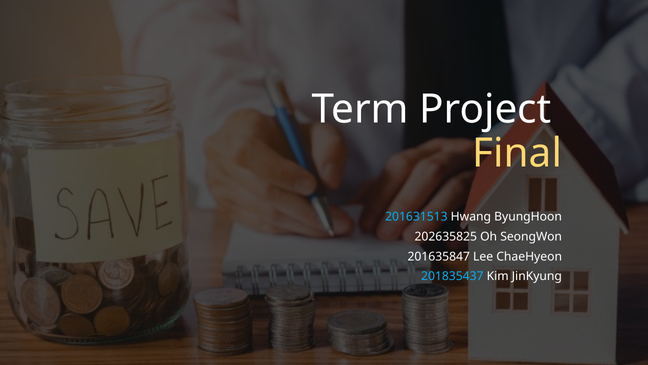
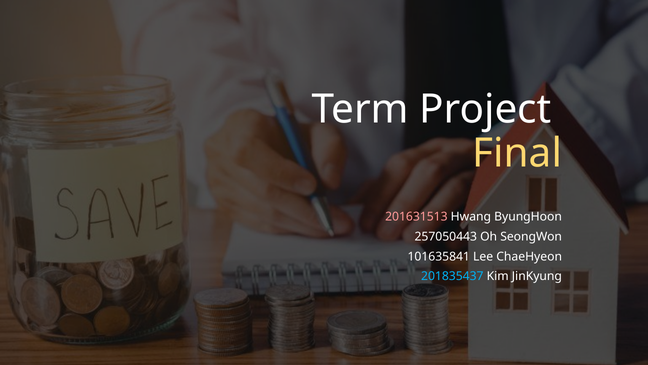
201631513 colour: light blue -> pink (416, 216)
202635825: 202635825 -> 257050443 (446, 236)
201635847: 201635847 -> 101635841 (439, 256)
